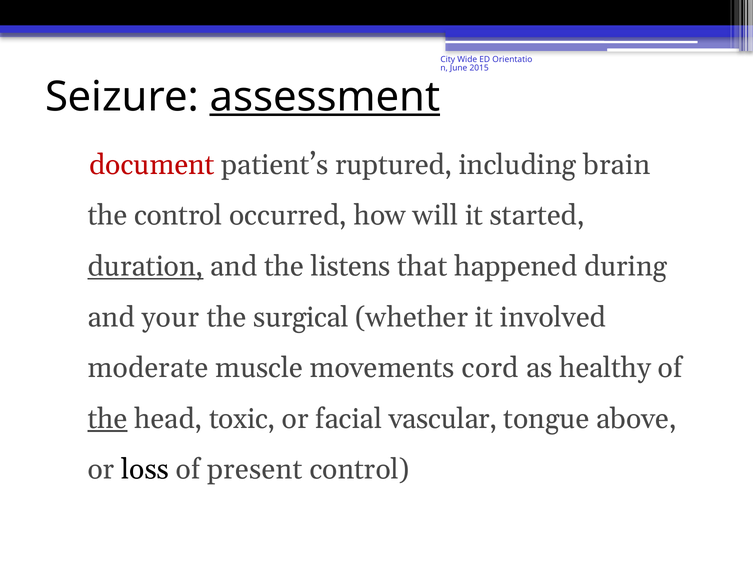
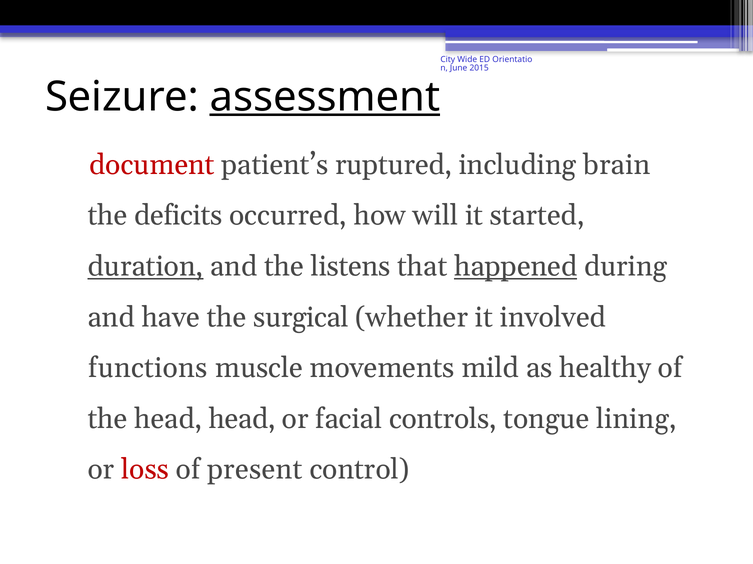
the control: control -> deficits (178, 216)
happened underline: none -> present (516, 267)
your: your -> have (171, 318)
moderate: moderate -> functions (148, 369)
cord: cord -> mild (490, 369)
the underline: present -> none (108, 419)
head toxic: toxic -> head (242, 419)
vascular: vascular -> controls (443, 419)
above: above -> lining (636, 419)
loss colour: black -> red (145, 470)
